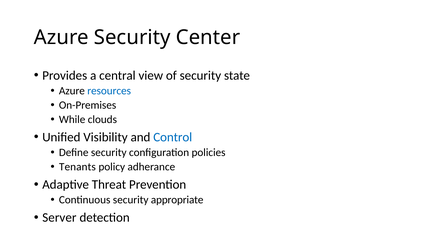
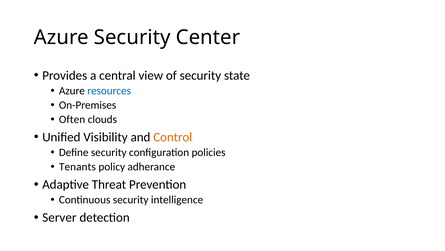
While: While -> Often (72, 119)
Control colour: blue -> orange (173, 137)
appropriate: appropriate -> intelligence (177, 199)
